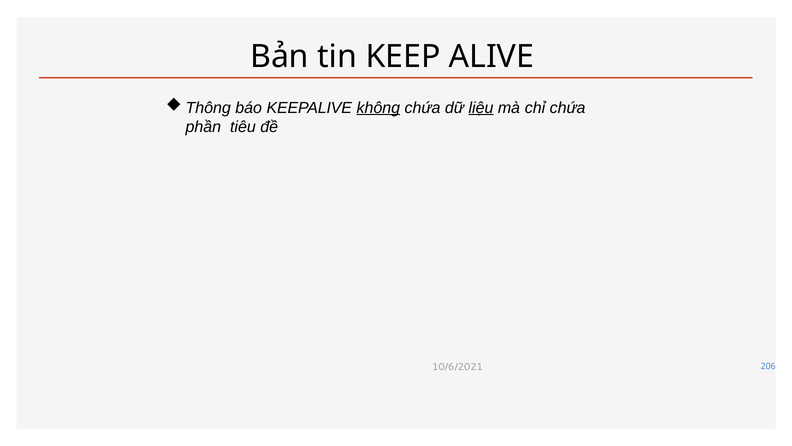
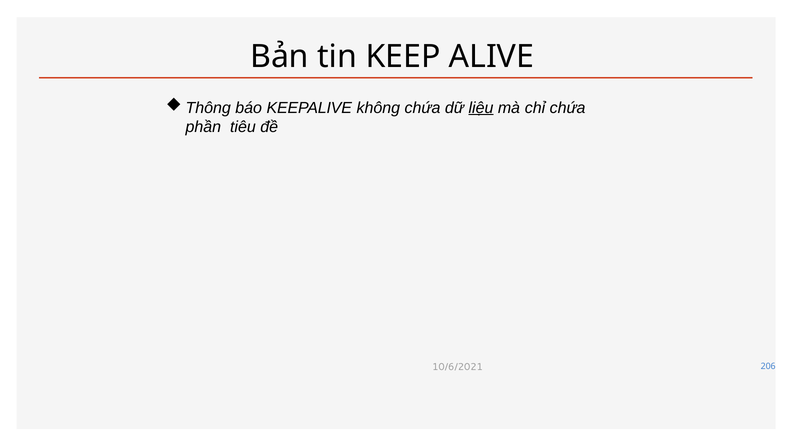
không underline: present -> none (378, 108)
